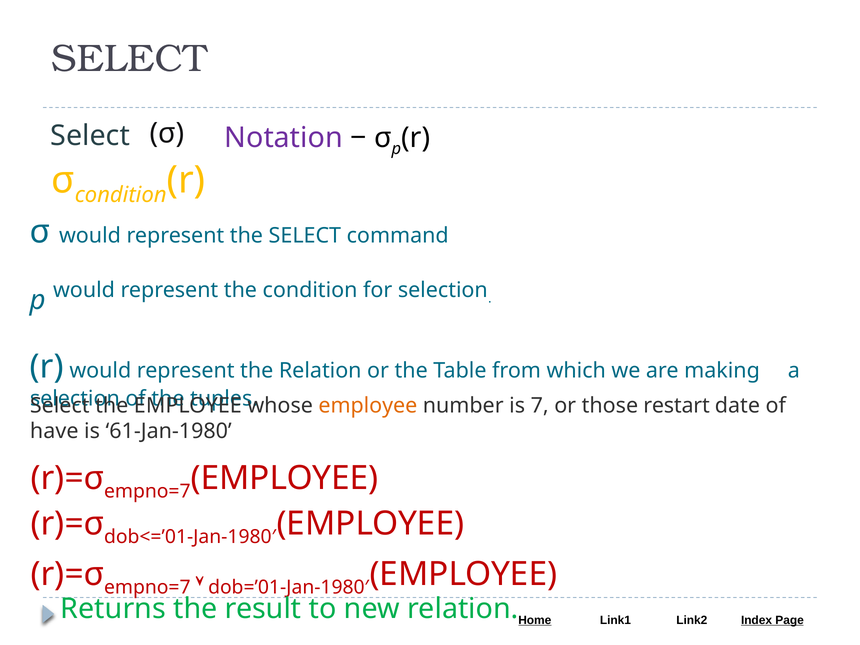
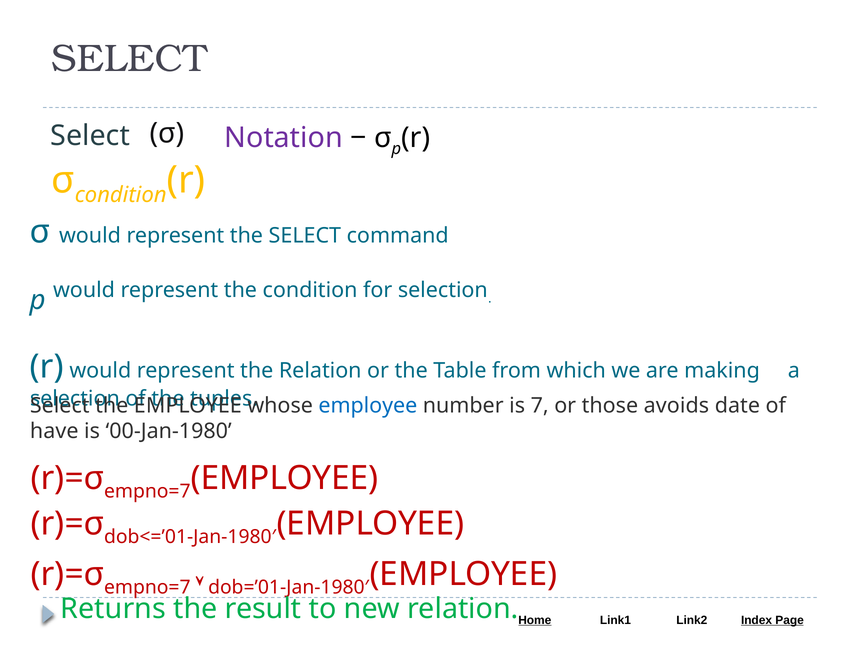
employee colour: orange -> blue (368, 406)
restart: restart -> avoids (676, 406)
61-Jan-1980: 61-Jan-1980 -> 00-Jan-1980 (169, 431)
